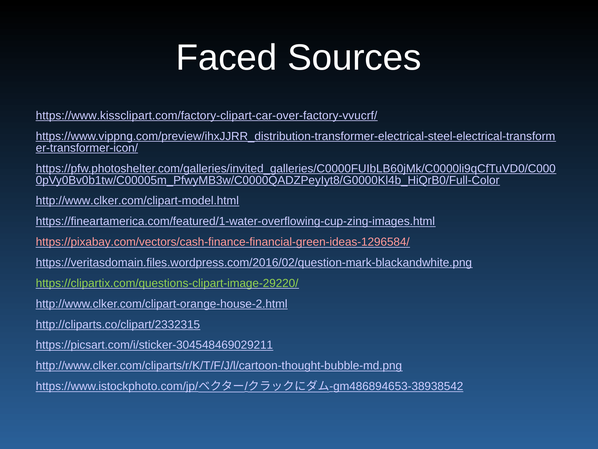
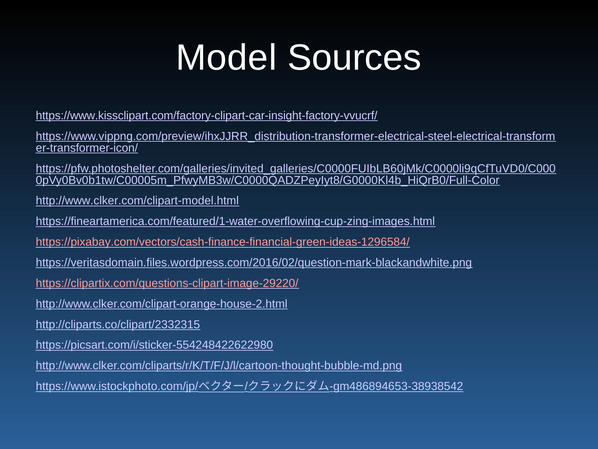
Faced: Faced -> Model (226, 58)
https://www.kissclipart.com/factory-clipart-car-over-factory-vvucrf/: https://www.kissclipart.com/factory-clipart-car-over-factory-vvucrf/ -> https://www.kissclipart.com/factory-clipart-car-insight-factory-vvucrf/ (207, 116)
https://clipartix.com/questions-clipart-image-29220/ colour: light green -> pink (167, 283)
https://picsart.com/i/sticker-304548469029211: https://picsart.com/i/sticker-304548469029211 -> https://picsart.com/i/sticker-554248422622980 (154, 345)
